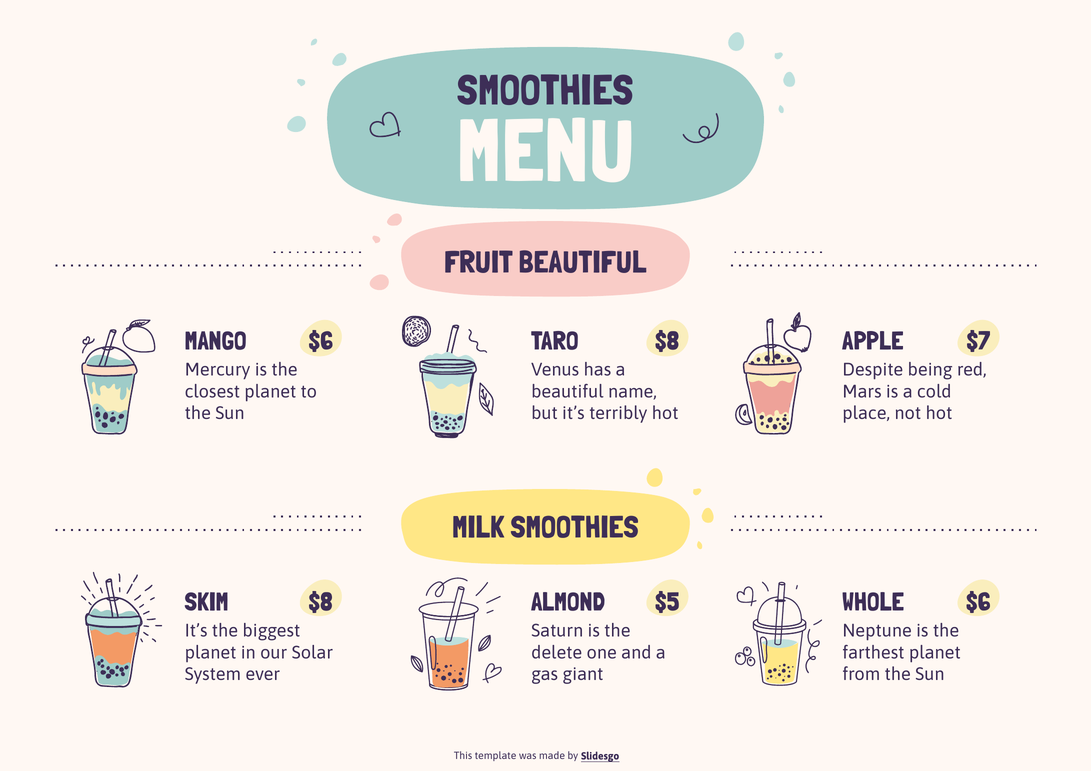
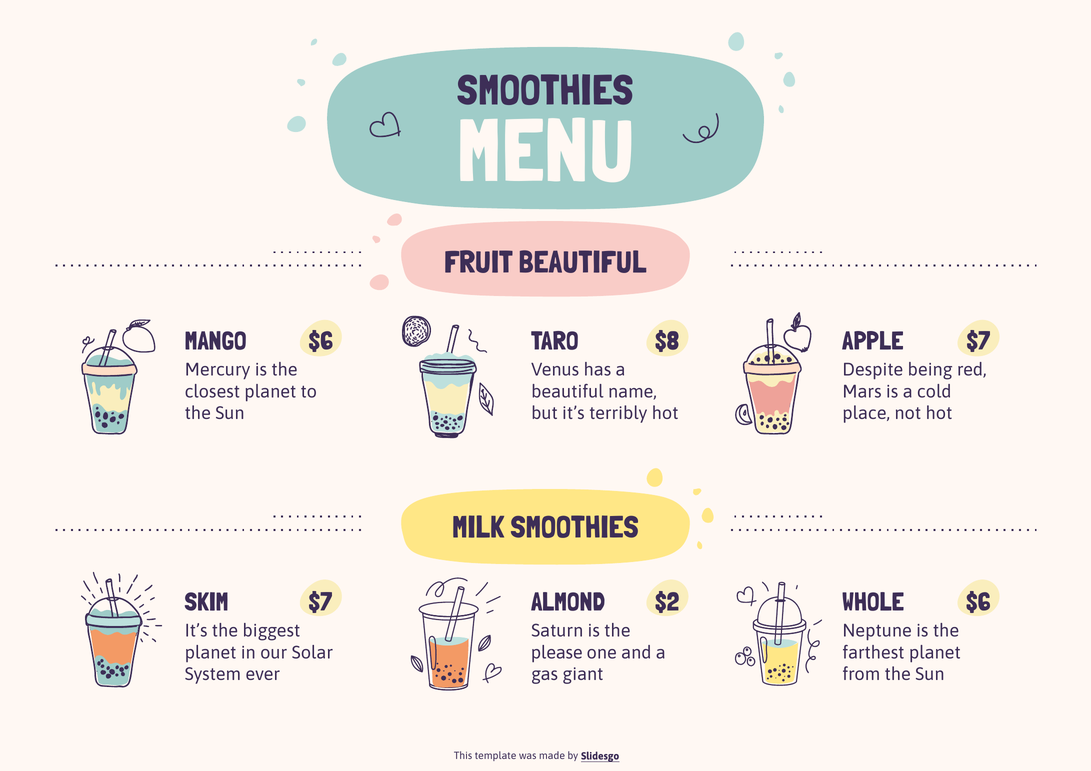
$8: $8 -> $7 (321, 602)
$5: $5 -> $2 (667, 602)
delete: delete -> please (557, 653)
